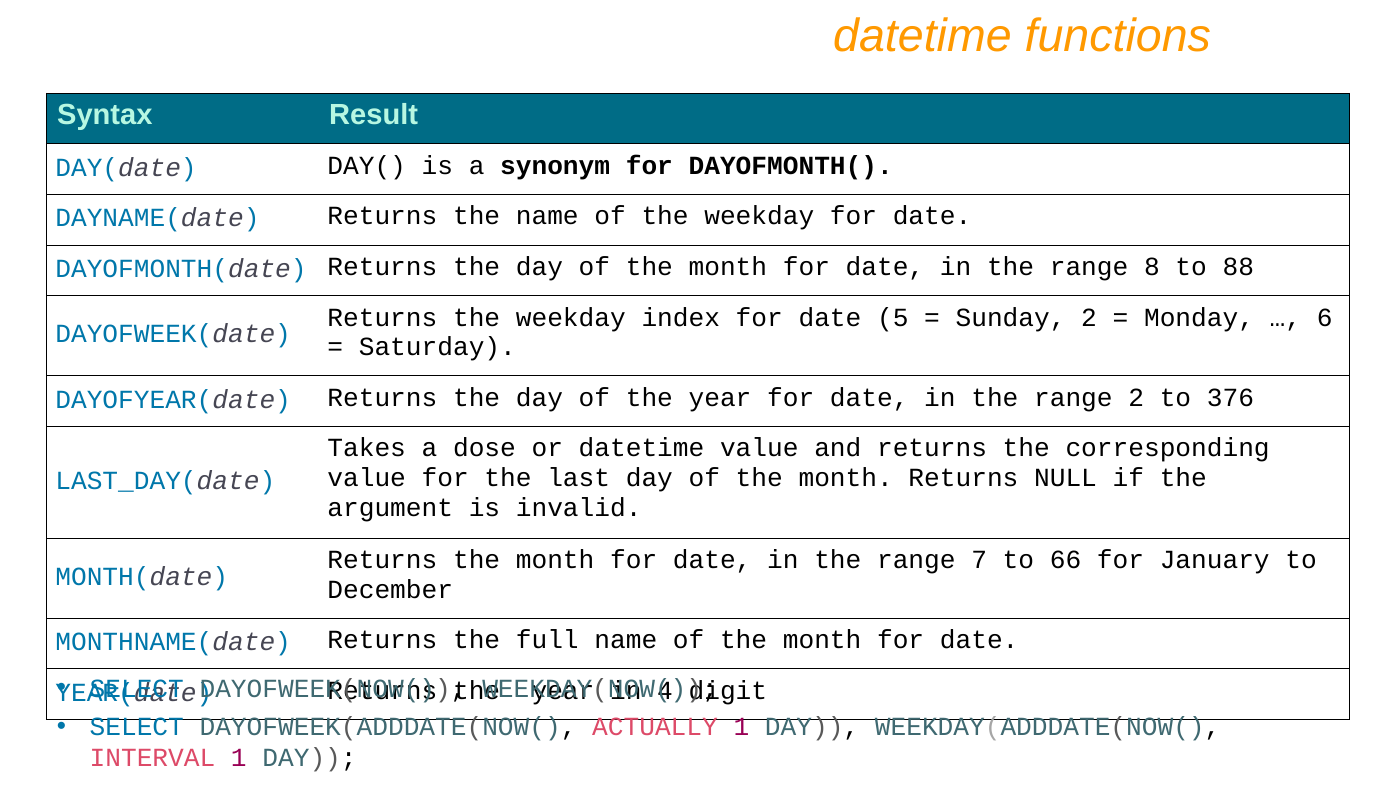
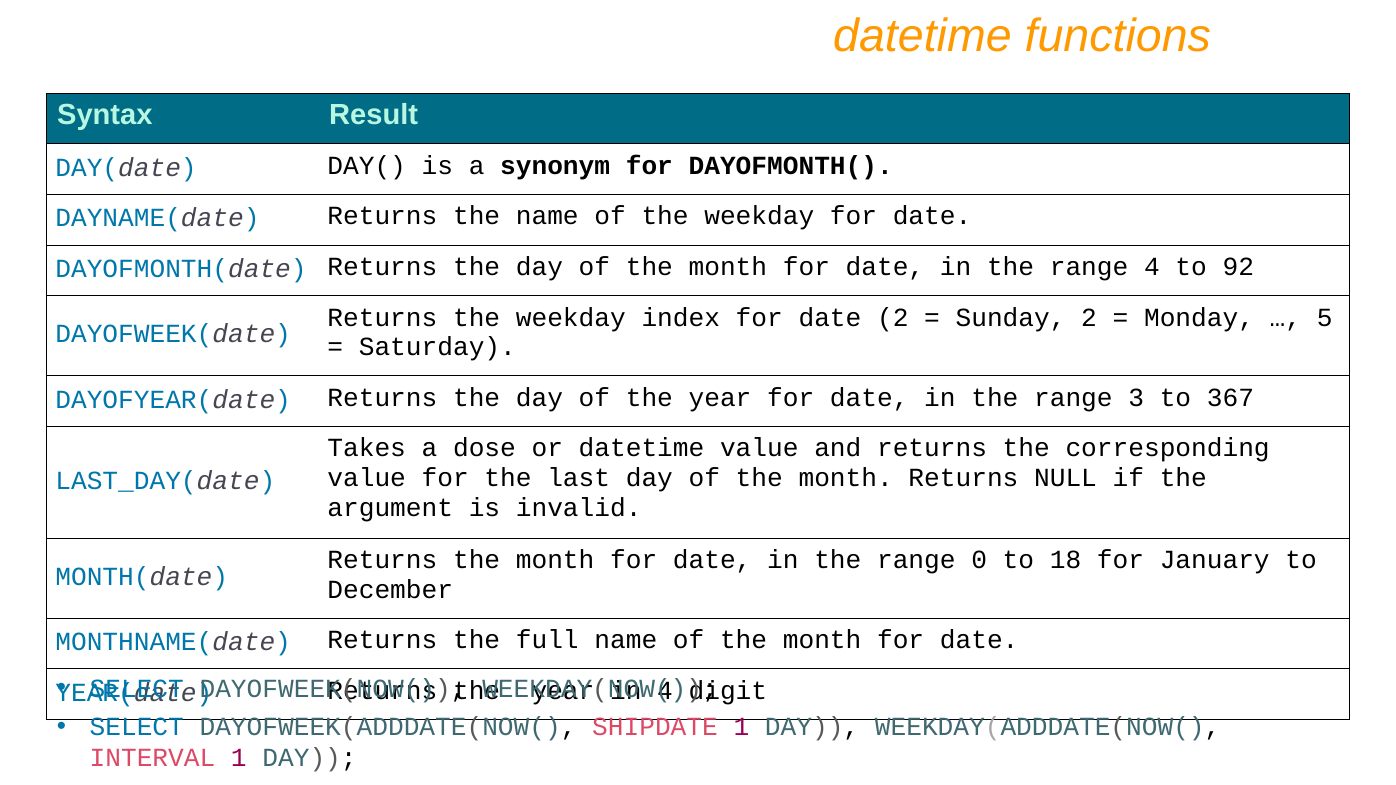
range 8: 8 -> 4 (1152, 267)
88: 88 -> 92 (1238, 267)
date 5: 5 -> 2 (893, 318)
6: 6 -> 5 (1325, 318)
range 2: 2 -> 3 (1136, 398)
376: 376 -> 367 (1230, 398)
7: 7 -> 0 (979, 560)
66: 66 -> 18 (1066, 560)
ACTUALLY: ACTUALLY -> SHIPDATE (655, 727)
